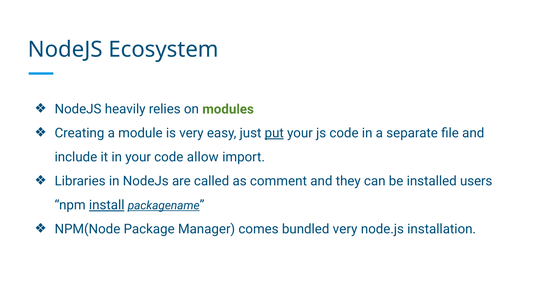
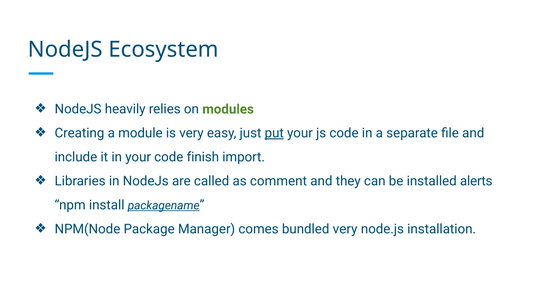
allow: allow -> finish (203, 157)
users: users -> alerts (476, 181)
install underline: present -> none (107, 205)
